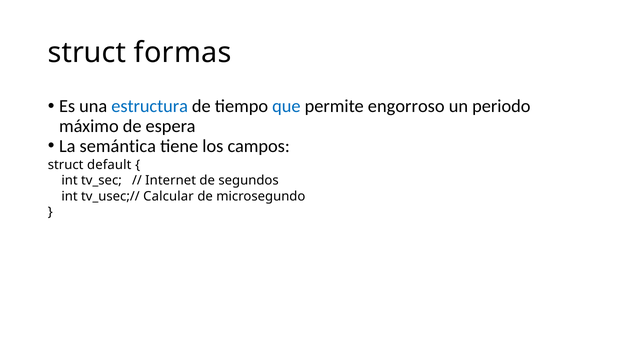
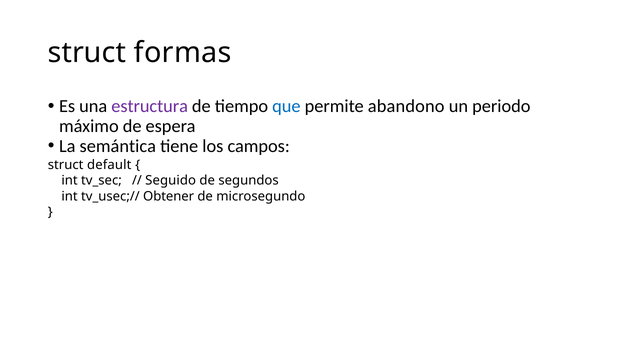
estructura colour: blue -> purple (150, 106)
engorroso: engorroso -> abandono (406, 106)
Internet: Internet -> Seguido (171, 180)
Calcular: Calcular -> Obtener (169, 196)
